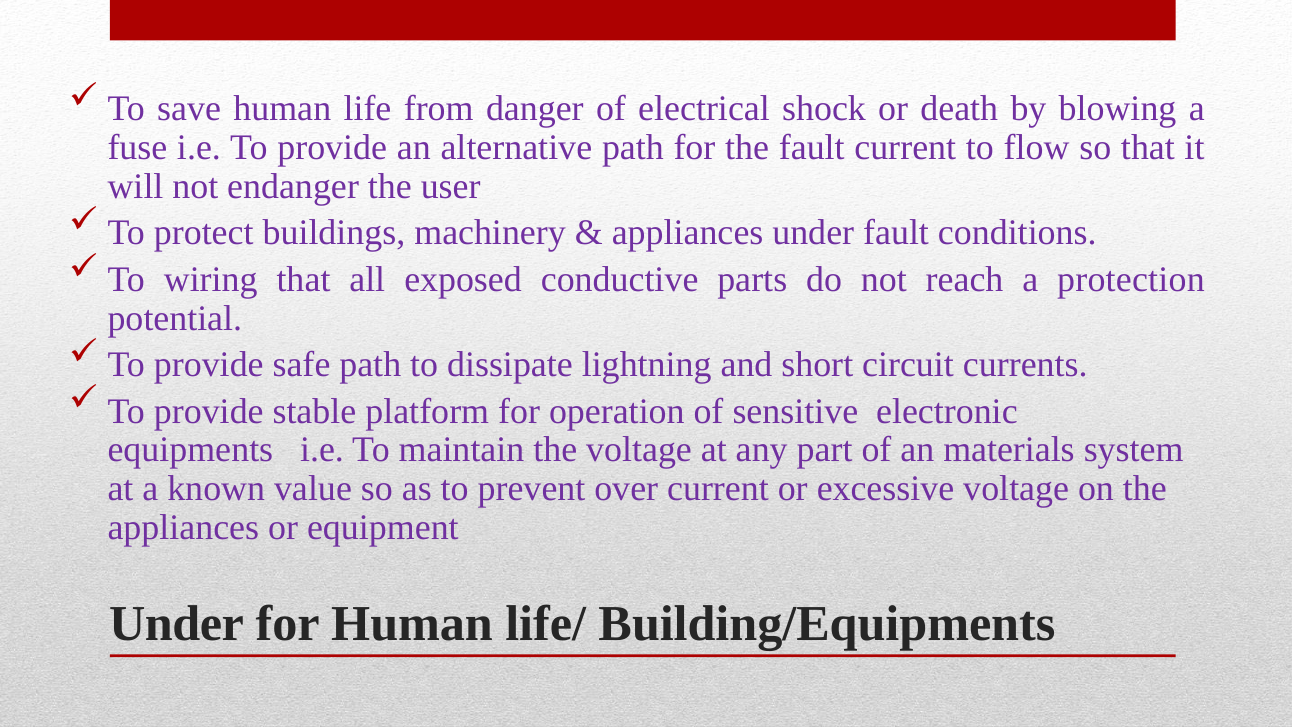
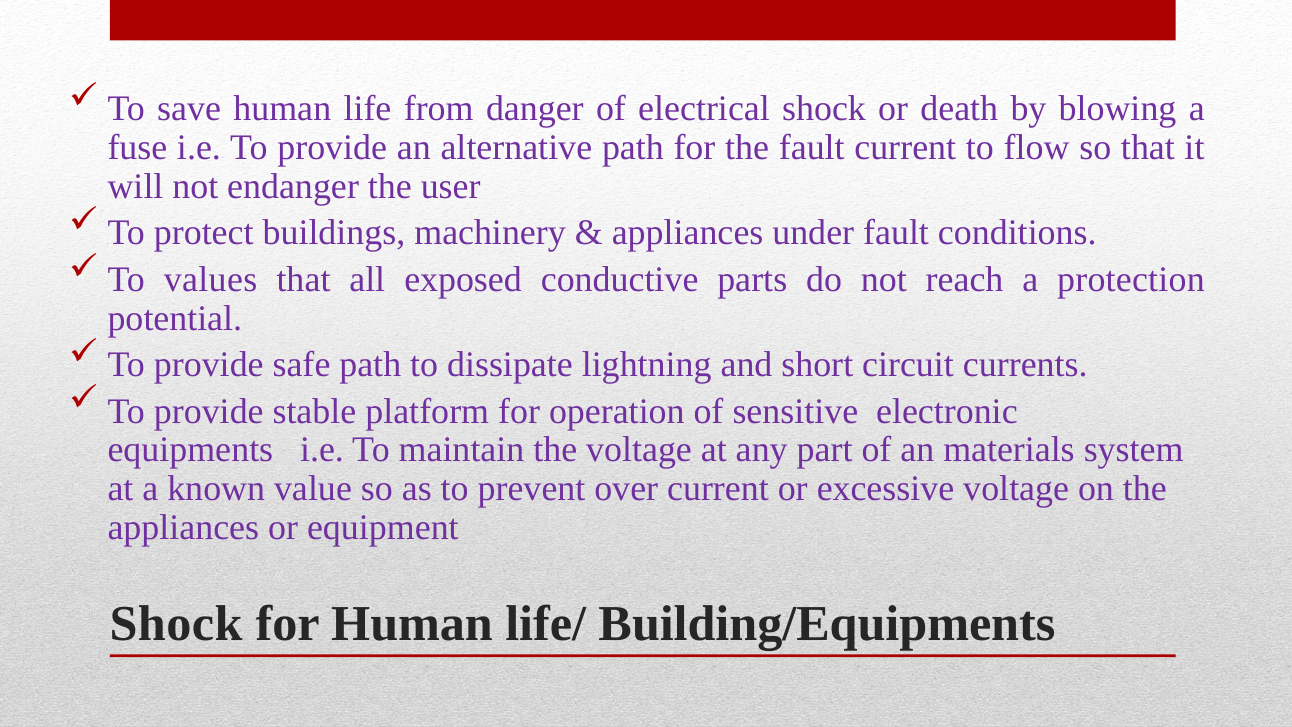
wiring: wiring -> values (211, 279)
Under: Under -> Shock (176, 624)
